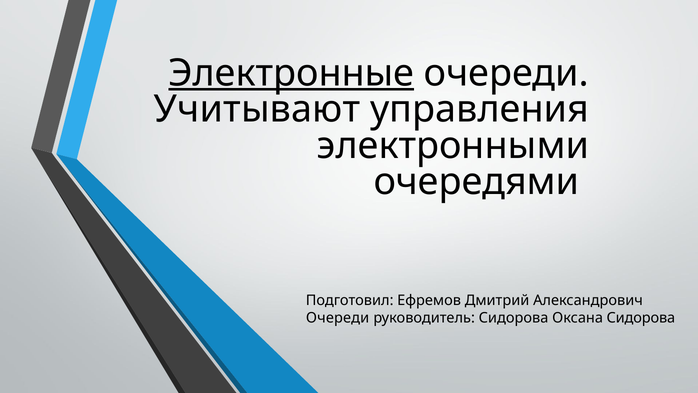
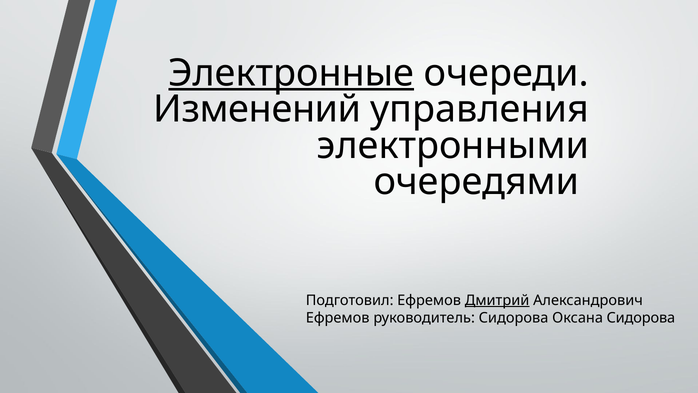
Учитывают: Учитывают -> Изменений (257, 109)
Дмитрий underline: none -> present (497, 300)
Очереди: Очереди -> Ефремов (338, 318)
